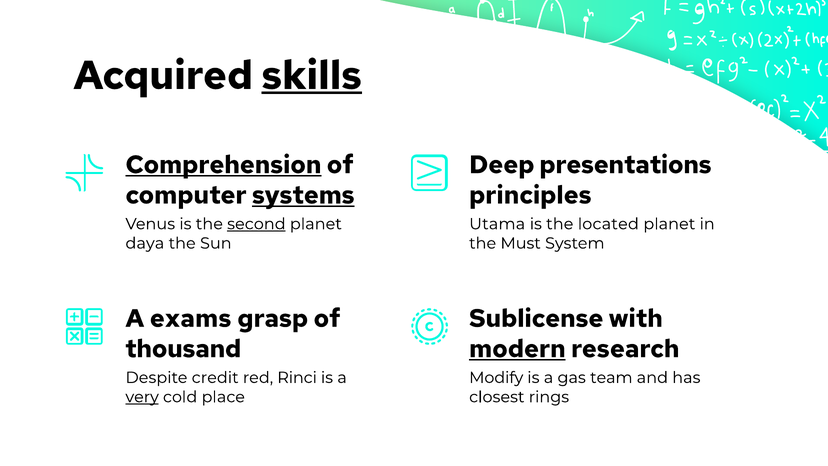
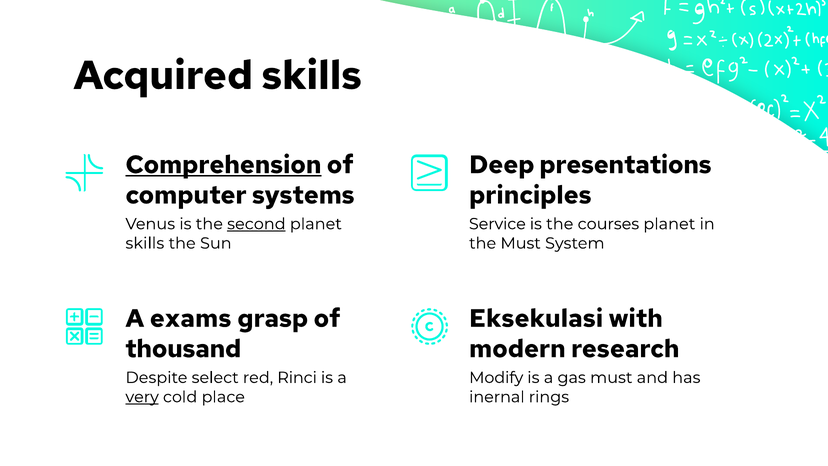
skills underline: present -> none (312, 76)
systems underline: present -> none (303, 195)
Utama: Utama -> Service (497, 224)
located: located -> courses (608, 224)
daya: daya -> skills (145, 243)
Sublicense: Sublicense -> Eksekulasi (536, 318)
modern underline: present -> none (517, 349)
credit: credit -> select (215, 377)
gas team: team -> must (611, 377)
closest: closest -> inernal (497, 397)
